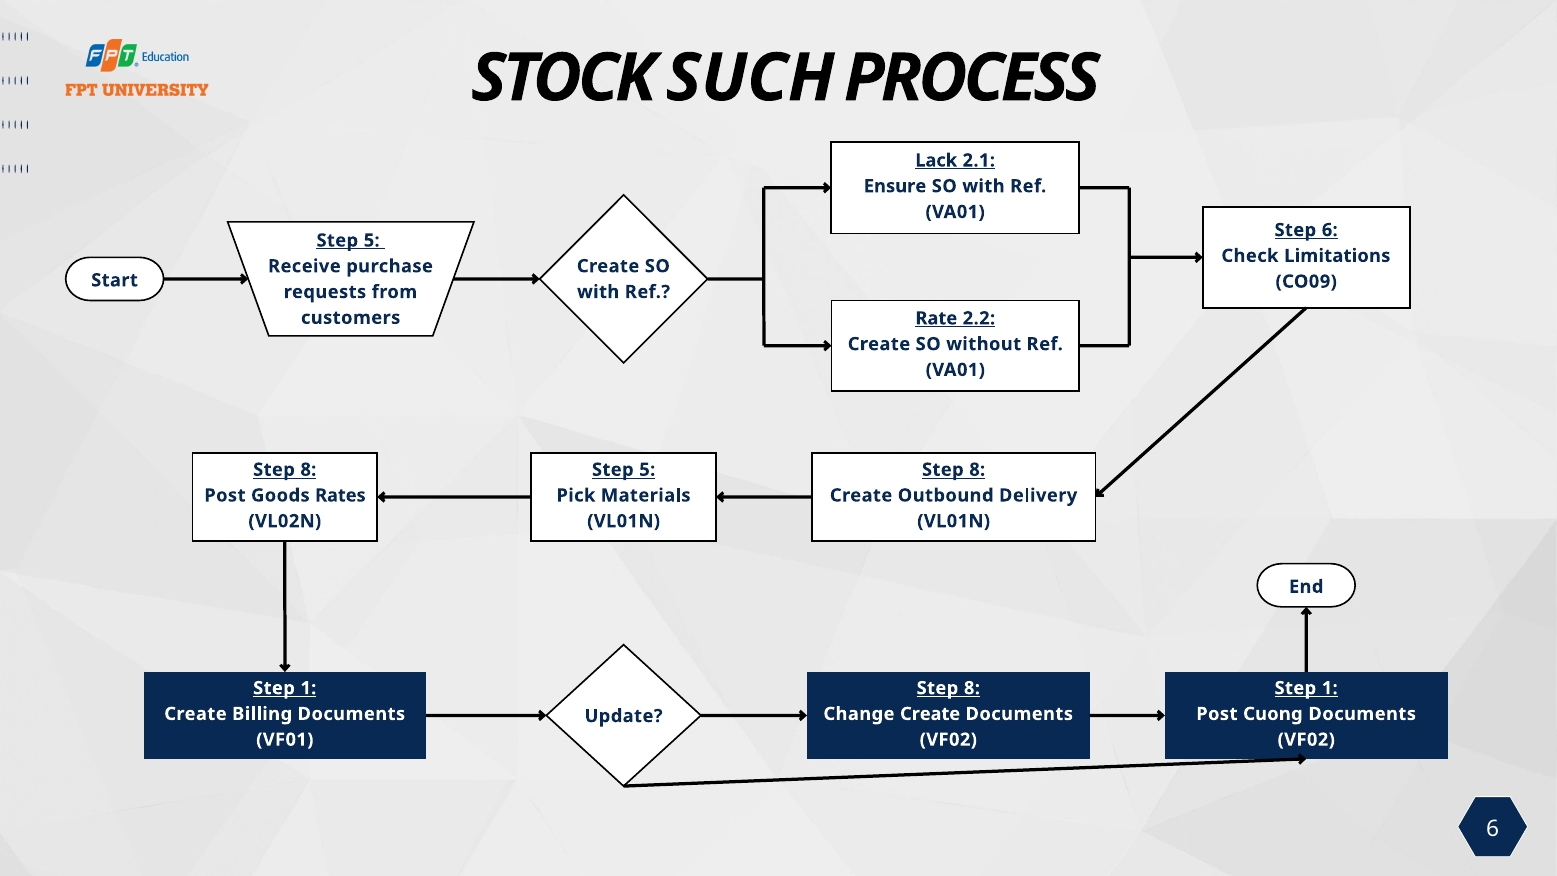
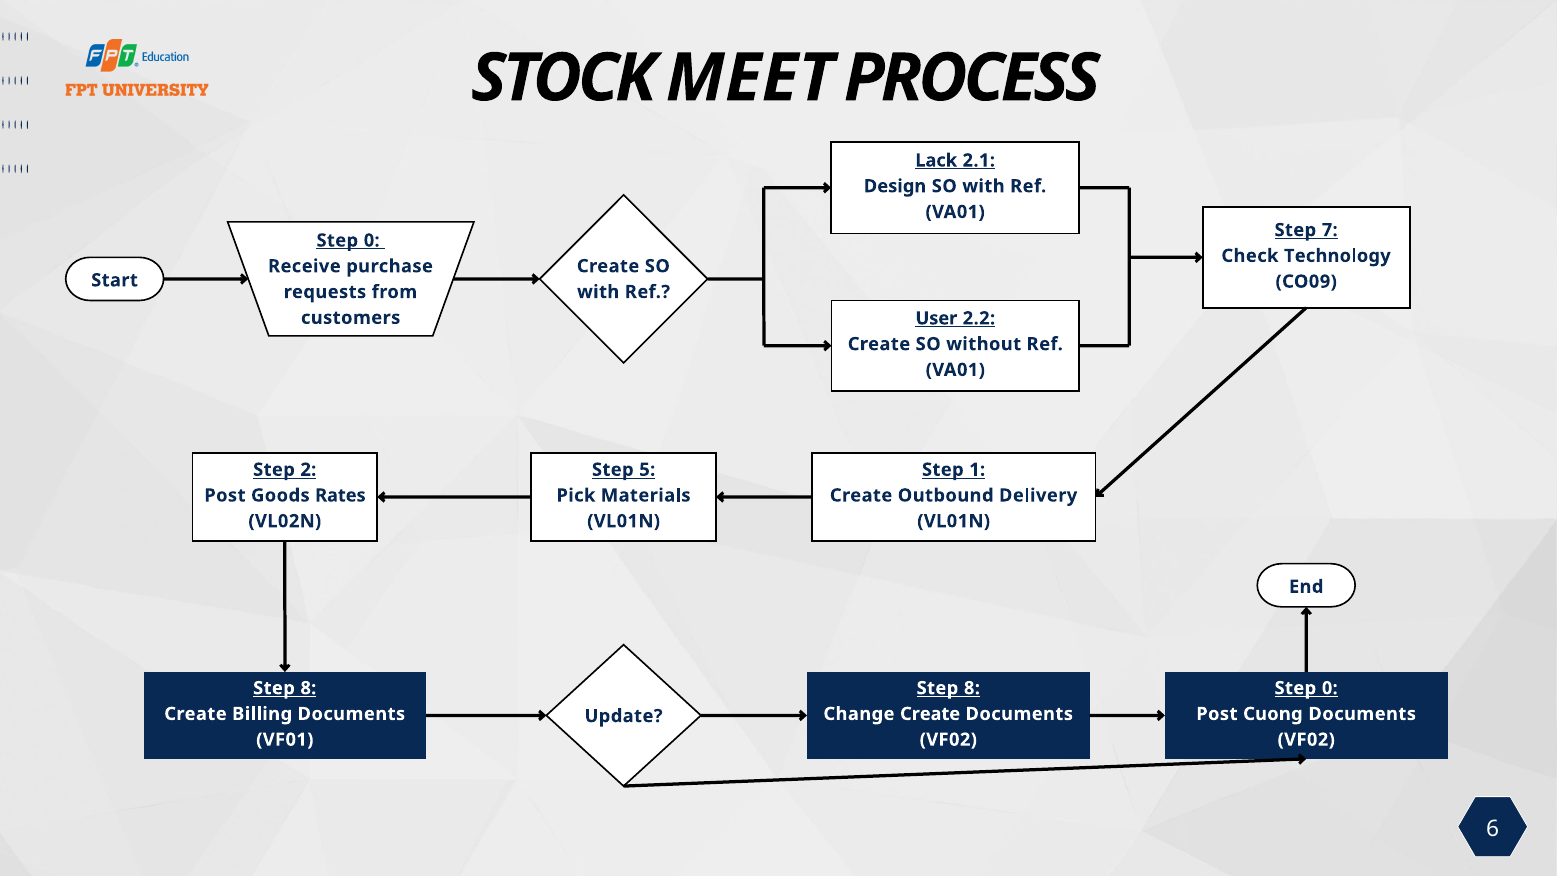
SUCH: SUCH -> MEET (750, 78)
Ensure: Ensure -> Design (895, 186)
Step 6: 6 -> 7 (1330, 230)
5: 5 -> 0 (372, 240)
Limitations: Limitations -> Technology (1337, 256)
Rate: Rate -> User (936, 318)
8: 8 -> 2 (308, 470)
8: 8 -> 1 (977, 470)
1: 1 -> 8 (308, 688)
1: 1 -> 0 (1330, 688)
